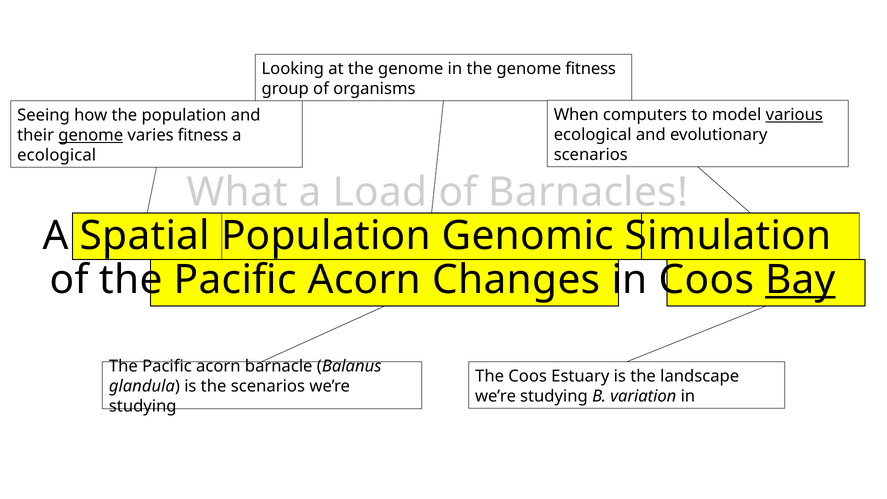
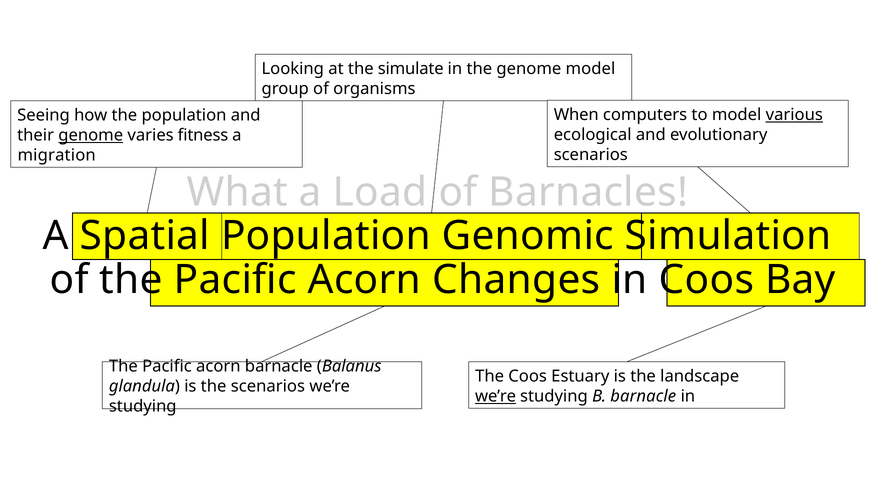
at the genome: genome -> simulate (411, 69)
genome fitness: fitness -> model (590, 69)
ecological: ecological -> migration (57, 155)
Bay underline: present -> none (800, 280)
we’re underline: none -> present (496, 396)
B variation: variation -> barnacle (643, 396)
